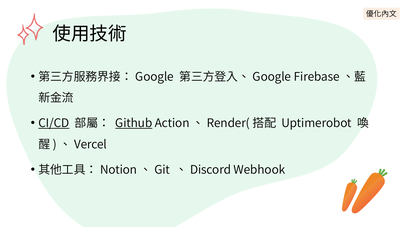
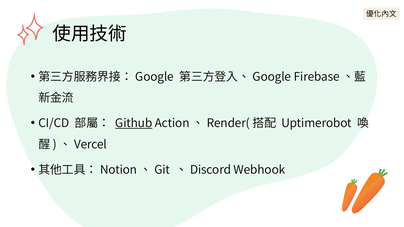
CI/CD underline: present -> none (54, 123)
